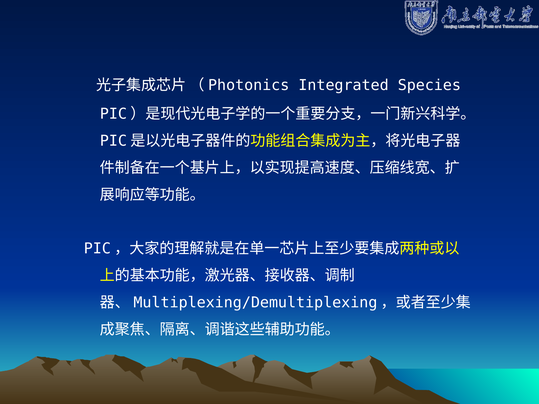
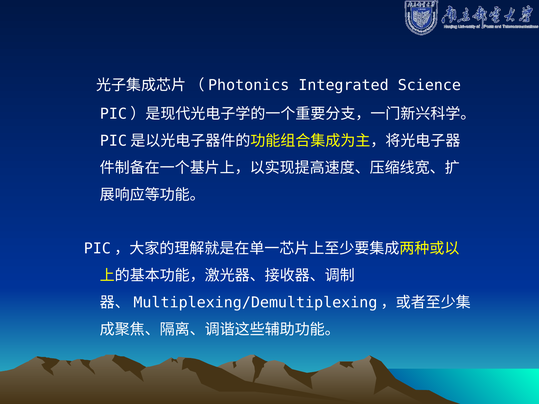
Species: Species -> Science (429, 85)
